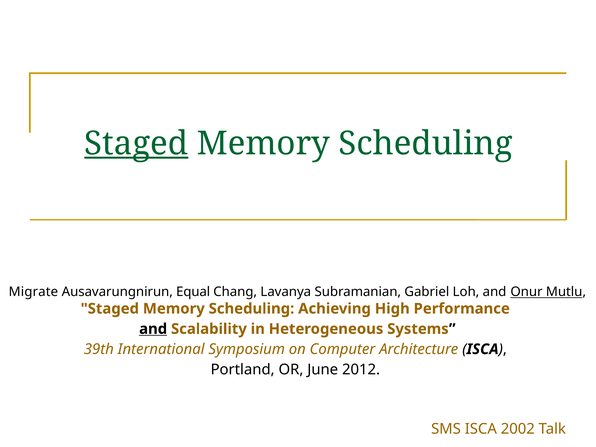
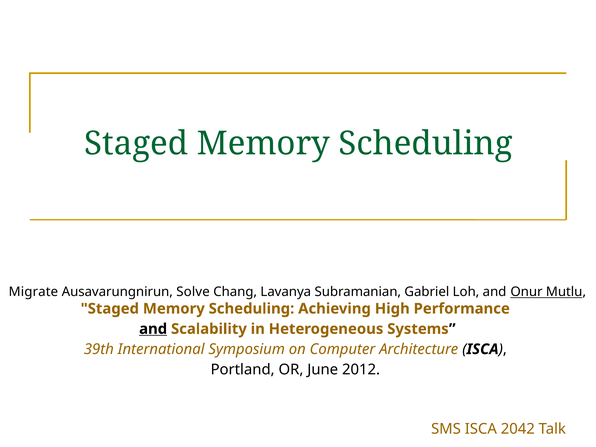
Staged underline: present -> none (136, 143)
Equal: Equal -> Solve (193, 292)
2002: 2002 -> 2042 (518, 429)
